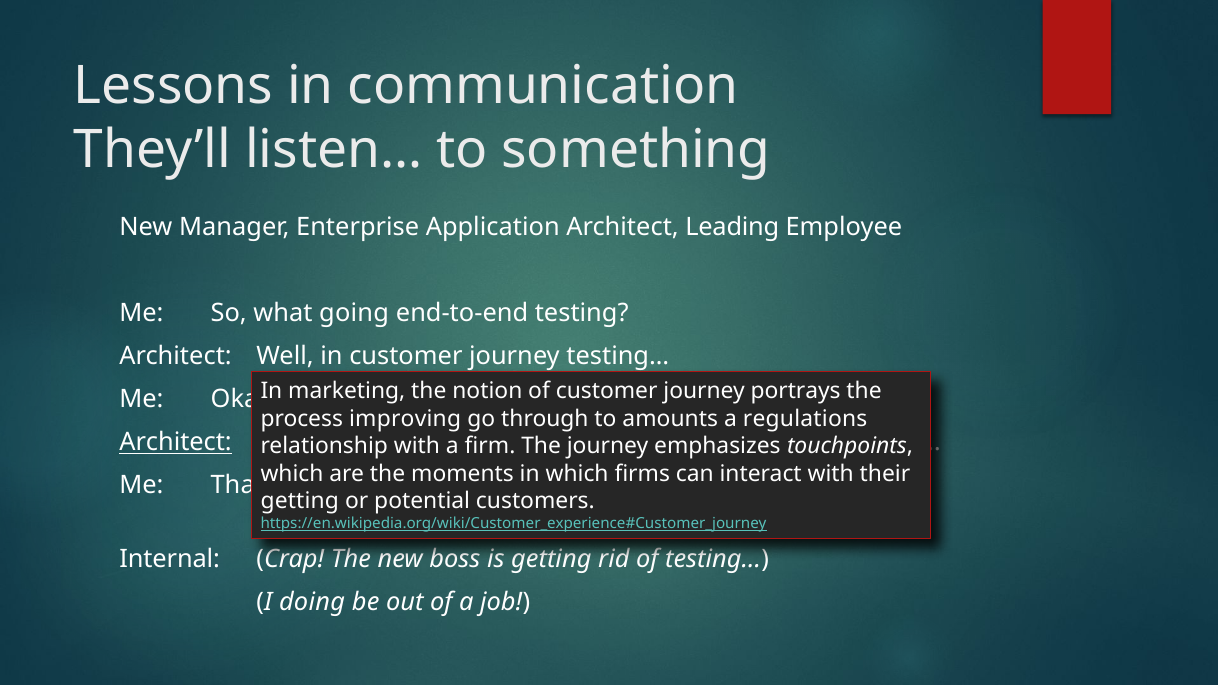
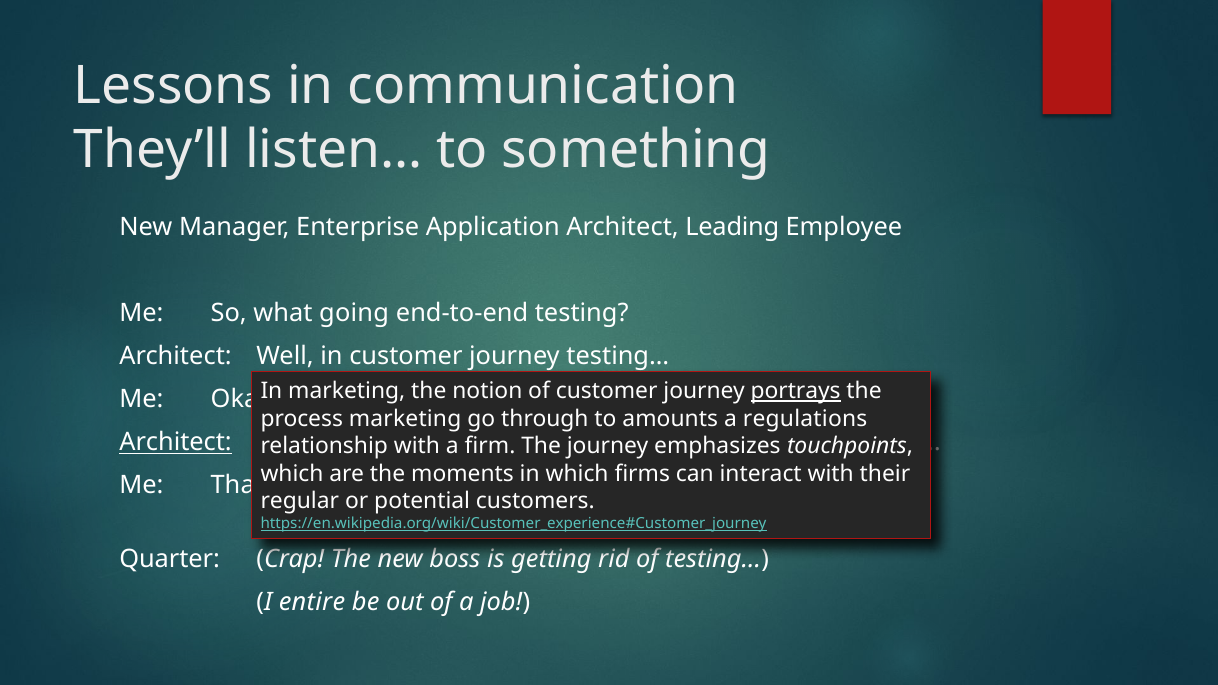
portrays underline: none -> present (796, 391)
process improving: improving -> marketing (405, 419)
getting: getting -> regular (300, 501)
Internal: Internal -> Quarter (170, 559)
I doing: doing -> entire (312, 602)
